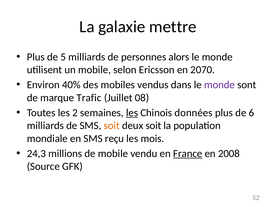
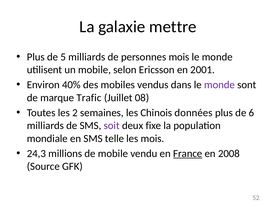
personnes alors: alors -> mois (179, 57)
2070: 2070 -> 2001 (203, 70)
les underline: present -> none (132, 113)
soit colour: orange -> purple (112, 126)
deux soit: soit -> fixe (153, 126)
reçu: reçu -> telle (114, 138)
